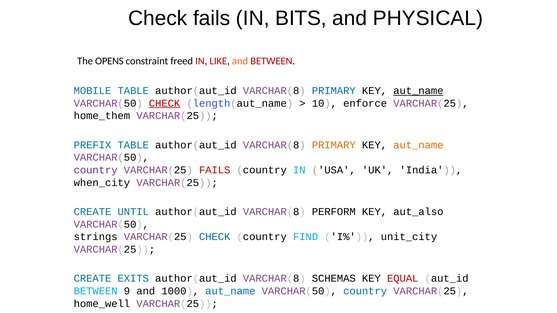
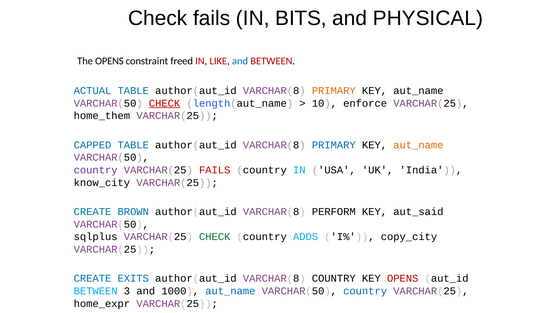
and colour: orange -> blue (240, 61)
MOBILE: MOBILE -> ACTUAL (92, 91)
PRIMARY colour: blue -> orange (334, 91)
aut_name underline: present -> none (418, 91)
PREFIX: PREFIX -> CAPPED (92, 145)
PRIMARY colour: orange -> blue (334, 145)
when_city: when_city -> know_city (102, 183)
UNTIL: UNTIL -> BROWN (133, 212)
aut_also: aut_also -> aut_said (418, 212)
strings: strings -> sqlplus (96, 237)
CHECK colour: blue -> green (215, 237)
FIND: FIND -> ADDS (306, 237)
unit_city: unit_city -> copy_city (409, 237)
VARCHAR(8 SCHEMAS: SCHEMAS -> COUNTRY (334, 279)
KEY EQUAL: EQUAL -> OPENS (403, 279)
9: 9 -> 3 (127, 291)
home_well: home_well -> home_expr (102, 304)
